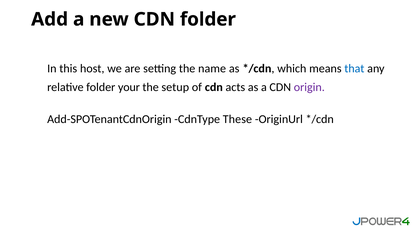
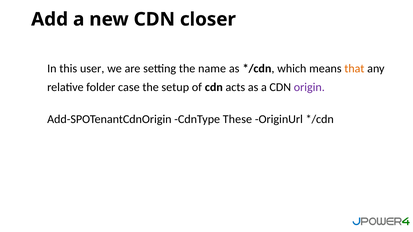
CDN folder: folder -> closer (208, 19)
host: host -> user (92, 69)
that colour: blue -> orange (354, 69)
your: your -> case (129, 87)
